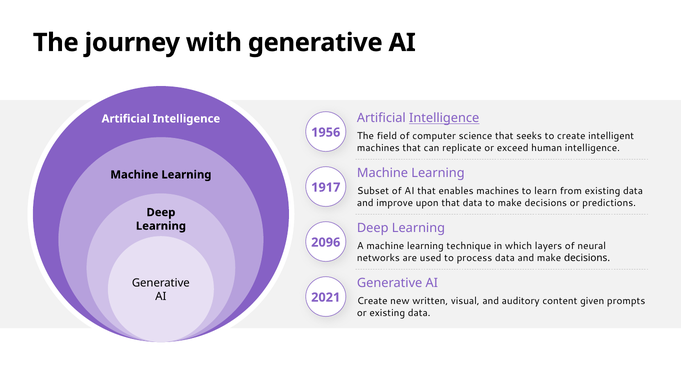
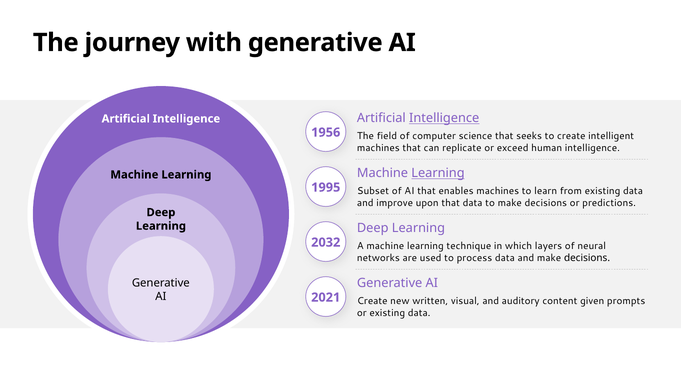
Learning underline: none -> present (438, 173)
1917: 1917 -> 1995 (326, 187)
2096: 2096 -> 2032 (326, 242)
